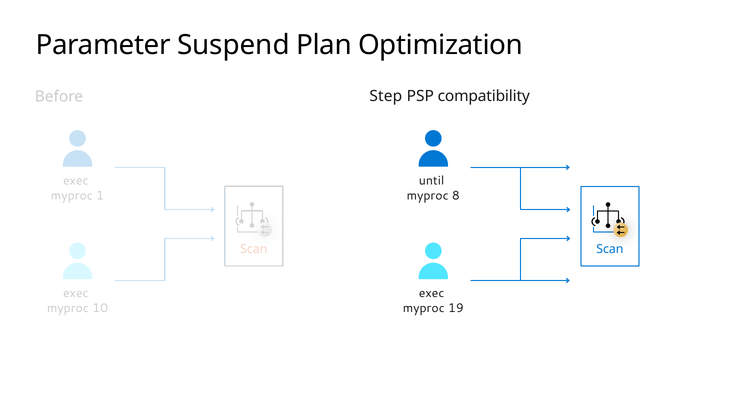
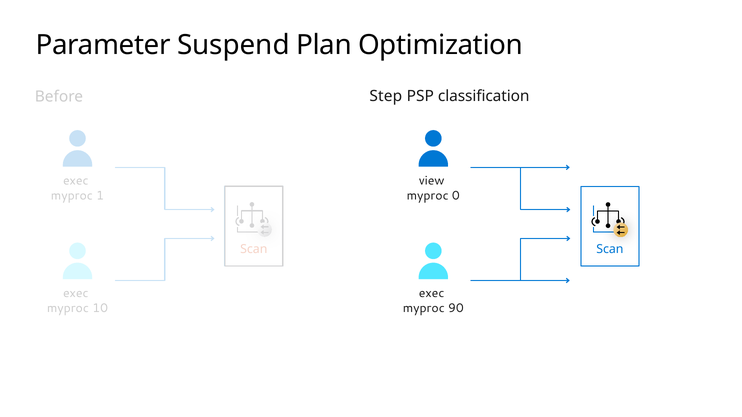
compatibility: compatibility -> classification (484, 96)
until: until -> view (432, 181)
8: 8 -> 0 (456, 196)
19: 19 -> 90 (456, 308)
